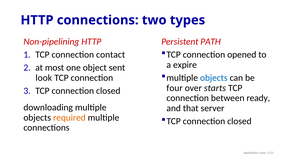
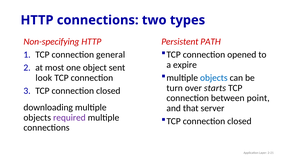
Non-pipelining: Non-pipelining -> Non-specifying (51, 42)
contact: contact -> general (111, 55)
four: four -> turn (175, 88)
ready: ready -> point (258, 98)
required colour: orange -> purple (69, 118)
